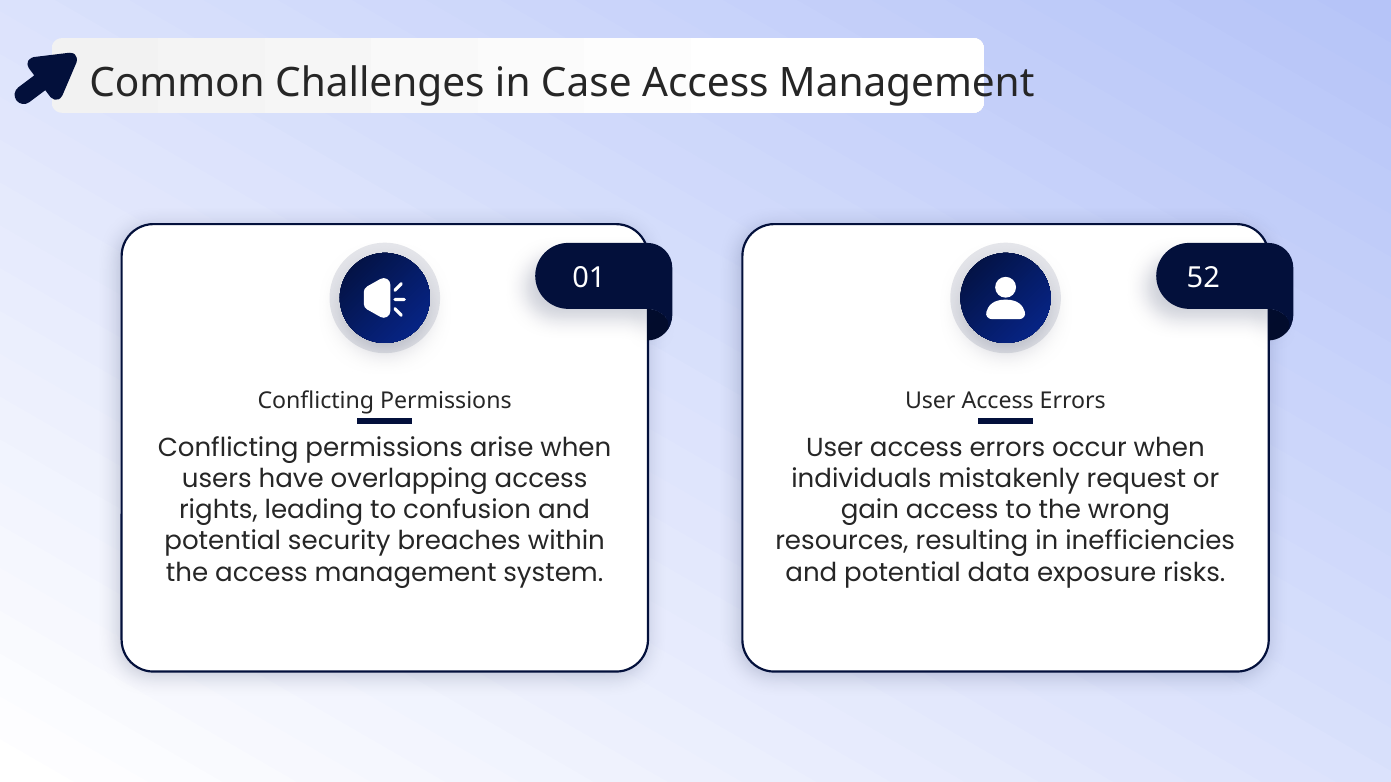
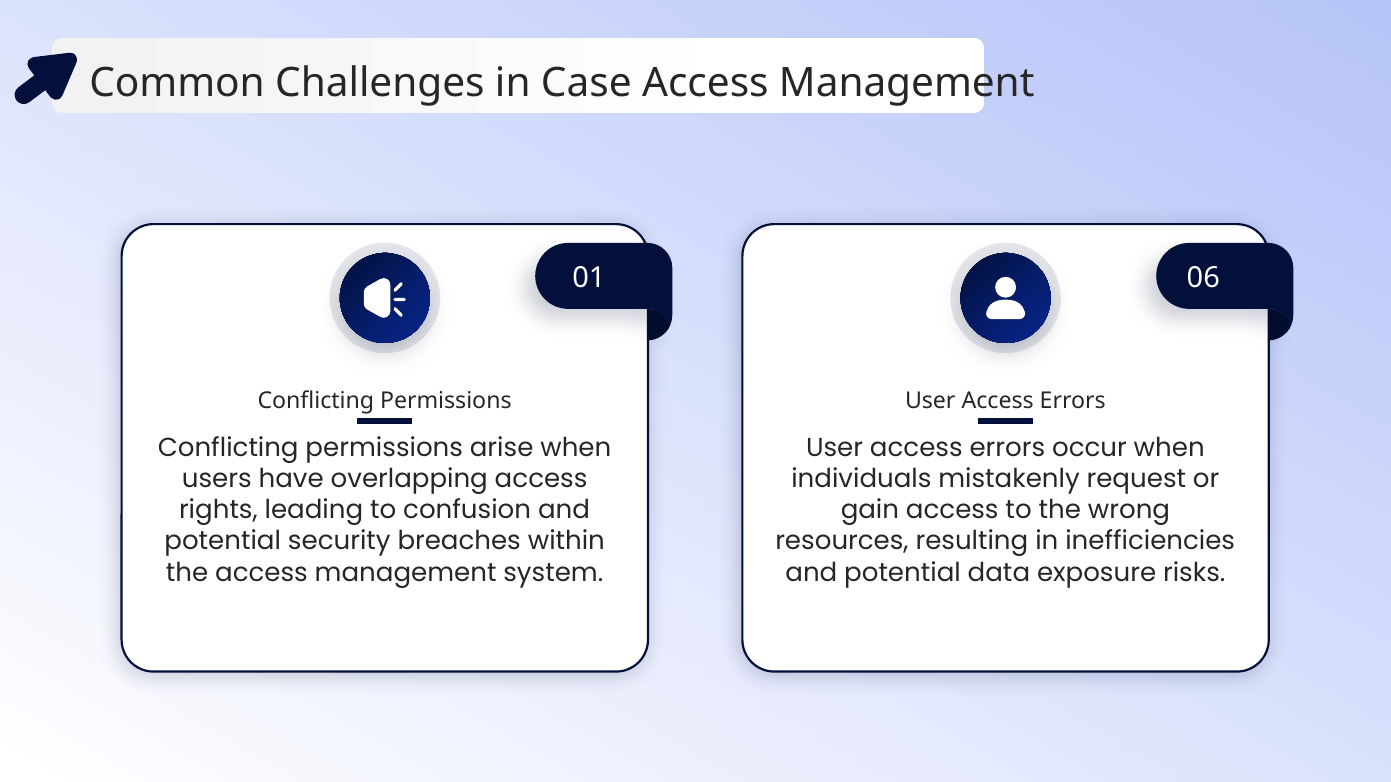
52: 52 -> 06 (1203, 279)
